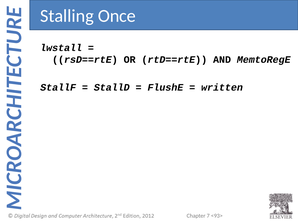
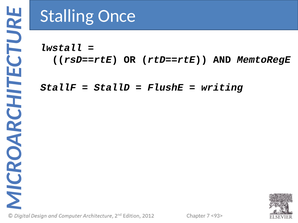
written: written -> writing (222, 88)
